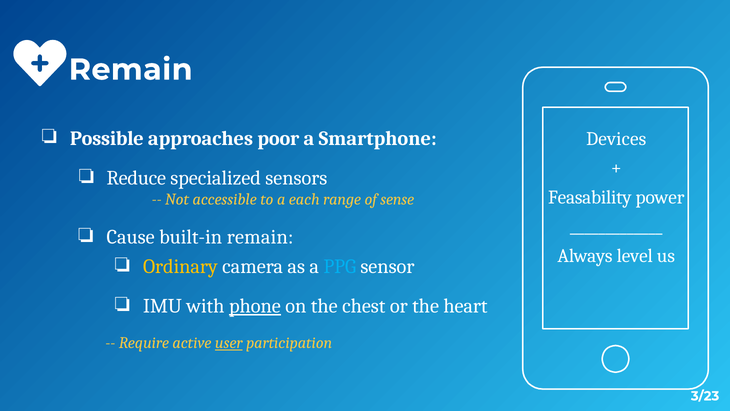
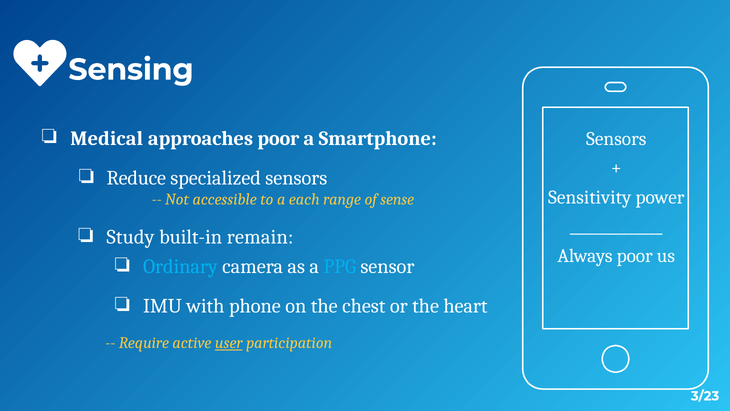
Remain: Remain -> Sensing (131, 70)
Possible: Possible -> Medical (107, 138)
Devices: Devices -> Sensors (616, 139)
Feasability: Feasability -> Sensitivity (590, 197)
Cause: Cause -> Study (130, 237)
Always level: level -> poor (635, 255)
Ordinary colour: yellow -> light blue (180, 266)
phone underline: present -> none (255, 306)
